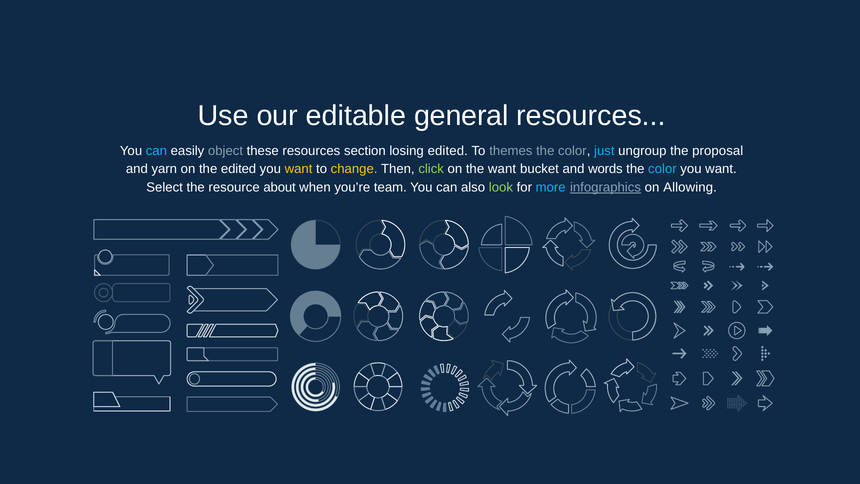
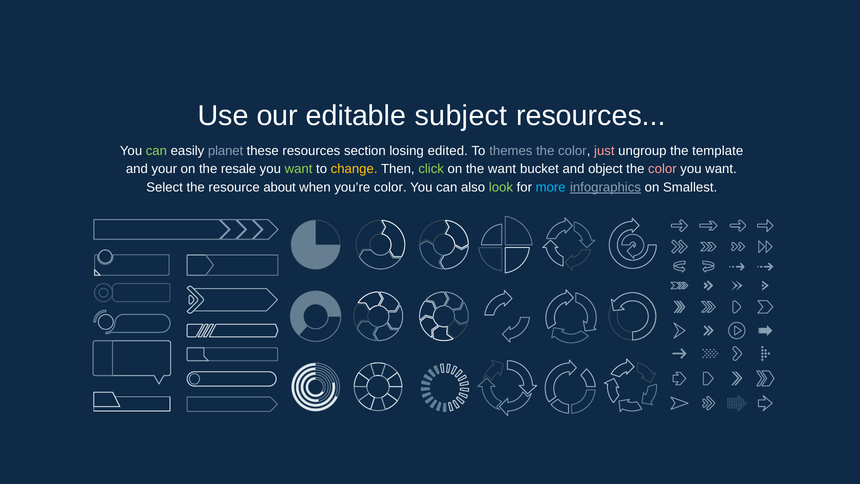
general: general -> subject (461, 116)
can colour: light blue -> light green (156, 151)
object: object -> planet (226, 151)
just colour: light blue -> pink (604, 151)
proposal: proposal -> template (718, 151)
yarn: yarn -> your (164, 169)
the edited: edited -> resale (239, 169)
want colour: yellow -> light green (299, 169)
words: words -> object (605, 169)
color colour: light blue -> pink (662, 169)
you’re team: team -> color (390, 187)
Allowing: Allowing -> Smallest (690, 187)
